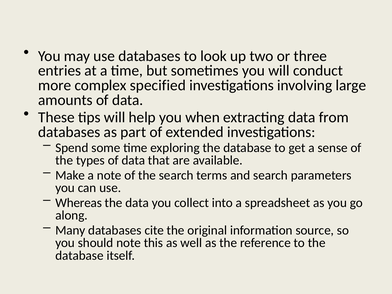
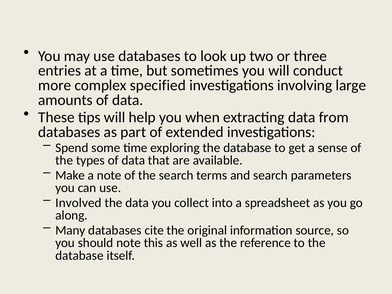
Whereas: Whereas -> Involved (79, 203)
